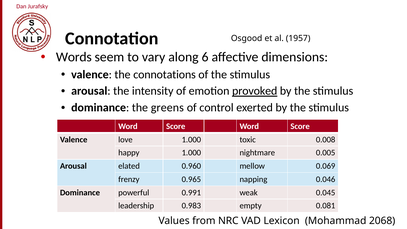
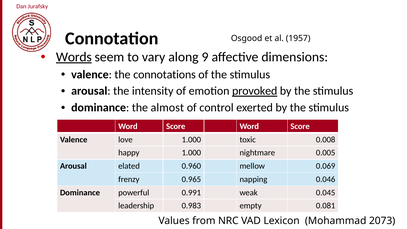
Words underline: none -> present (74, 57)
6: 6 -> 9 (205, 57)
greens: greens -> almost (167, 108)
2068: 2068 -> 2073 (382, 221)
